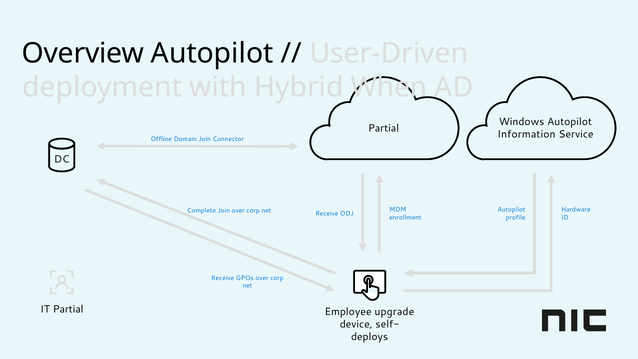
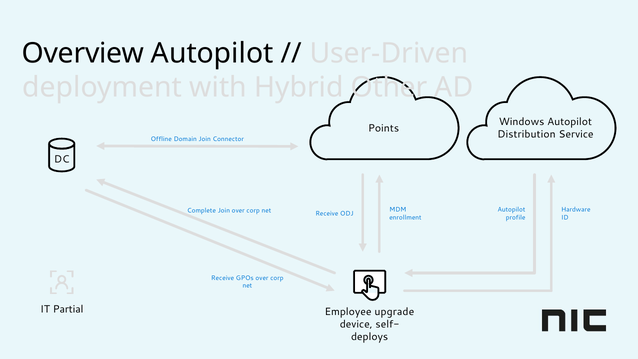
When: When -> Other (389, 87)
Partial: Partial -> Points (384, 128)
Information: Information -> Distribution (526, 134)
